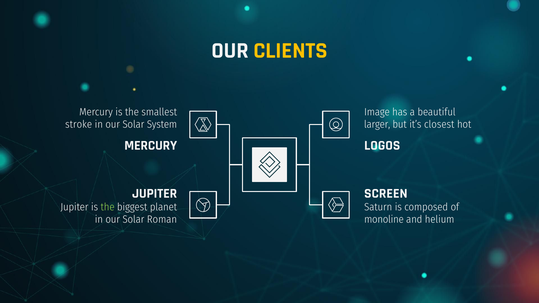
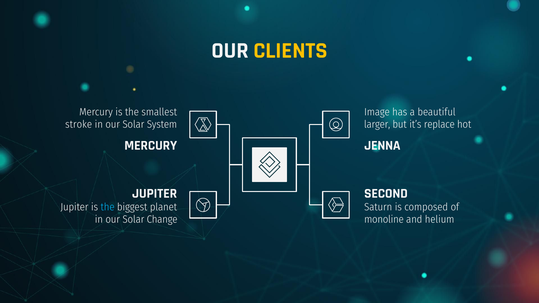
closest: closest -> replace (439, 125)
LOGOS: LOGOS -> JENNA (382, 145)
SCREEN: SCREEN -> SECOND (386, 193)
the colour: light green -> light blue (108, 207)
Roman: Roman -> Change (162, 220)
